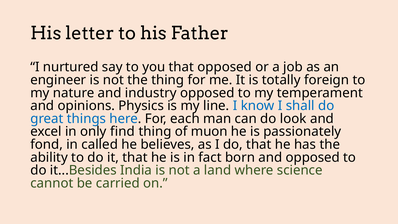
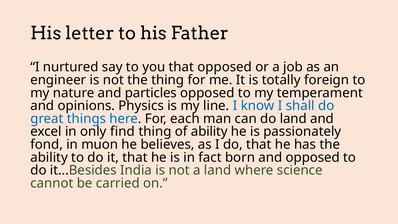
industry: industry -> particles (151, 93)
do look: look -> land (293, 119)
of muon: muon -> ability (209, 132)
called: called -> muon (100, 144)
